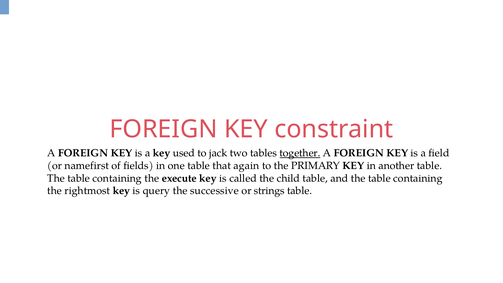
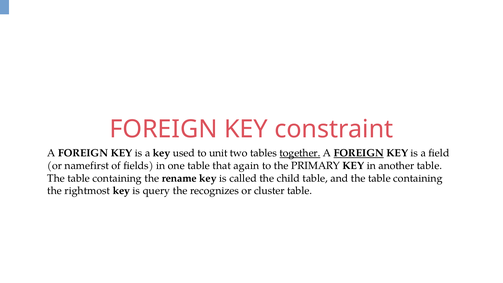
jack: jack -> unit (218, 153)
FOREIGN underline: none -> present (359, 153)
execute: execute -> rename (179, 178)
successive: successive -> recognizes (215, 191)
strings: strings -> cluster (269, 191)
